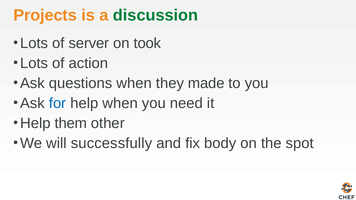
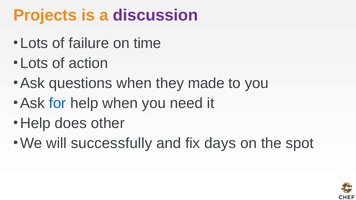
discussion colour: green -> purple (156, 15)
server: server -> failure (89, 43)
took: took -> time (147, 43)
them: them -> does (71, 123)
body: body -> days (220, 143)
